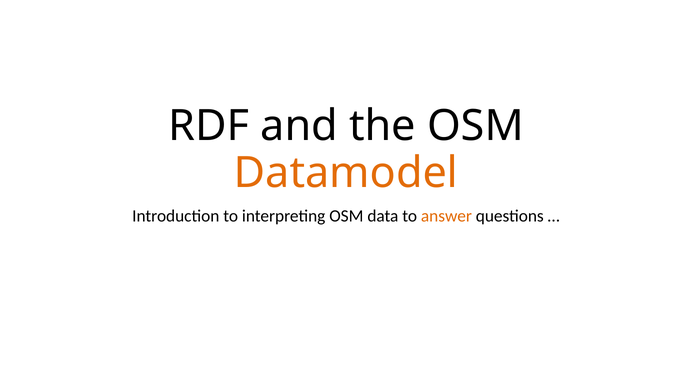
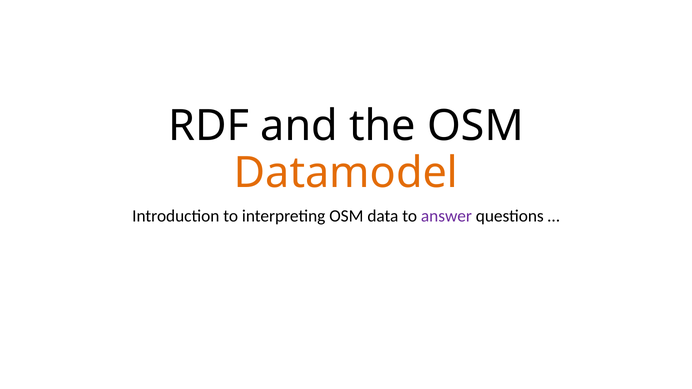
answer colour: orange -> purple (446, 216)
